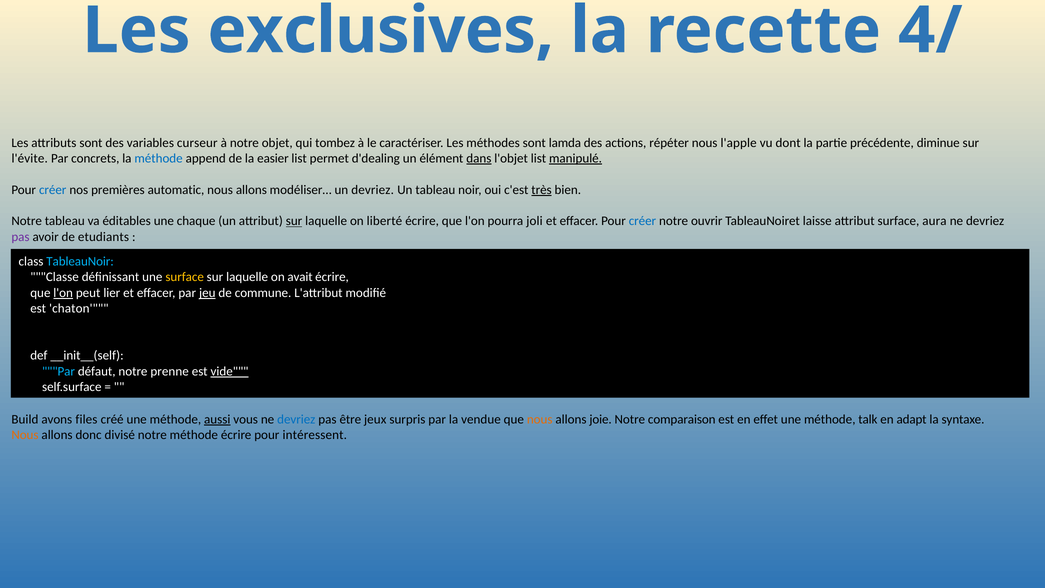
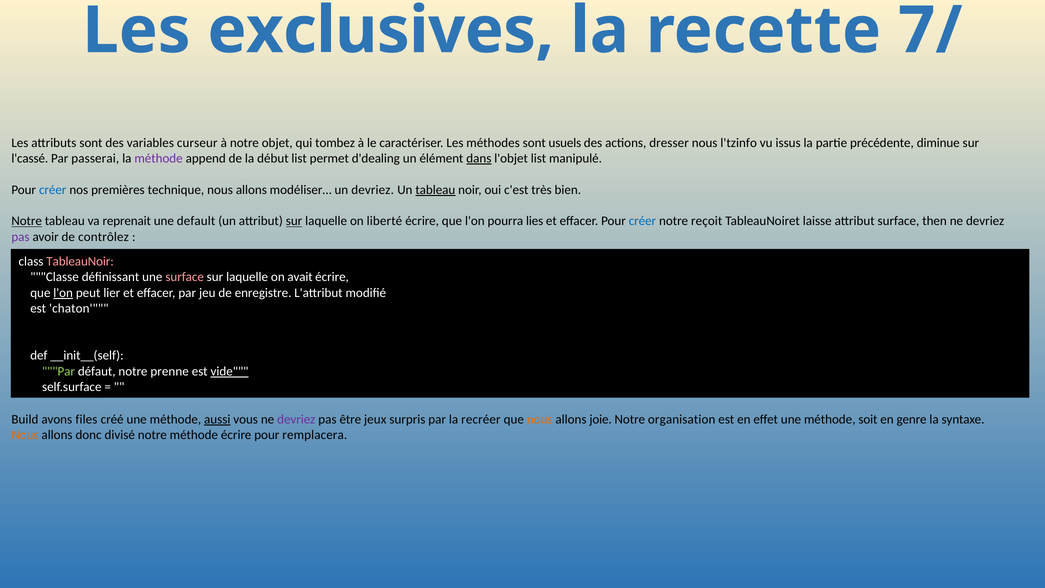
4/: 4/ -> 7/ (930, 31)
lamda: lamda -> usuels (565, 143)
répéter: répéter -> dresser (669, 143)
l'apple: l'apple -> l'tzinfo (739, 143)
dont: dont -> issus (788, 143)
l'évite: l'évite -> l'cassé (30, 158)
concrets: concrets -> passerai (95, 158)
méthode colour: blue -> purple (159, 158)
easier: easier -> début (273, 158)
manipulé underline: present -> none (576, 158)
automatic: automatic -> technique (176, 190)
tableau underline: none -> present (435, 190)
très underline: present -> none (542, 190)
Notre underline: none -> present (27, 221)
éditables: éditables -> reprenait (127, 221)
chaque: chaque -> default (196, 221)
joli: joli -> lies (535, 221)
ouvrir: ouvrir -> reçoit (707, 221)
aura: aura -> then (935, 221)
etudiants: etudiants -> contrôlez (103, 237)
TableauNoir colour: light blue -> pink (80, 261)
surface colour: yellow -> pink (185, 277)
jeu underline: present -> none (207, 293)
commune: commune -> enregistre (263, 293)
Par colour: light blue -> light green (59, 371)
devriez colour: blue -> purple (296, 419)
vendue: vendue -> recréer (481, 419)
comparaison: comparaison -> organisation (682, 419)
talk: talk -> soit (868, 419)
adapt: adapt -> genre (912, 419)
intéressent: intéressent -> remplacera (315, 435)
